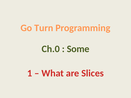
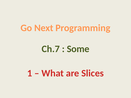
Turn: Turn -> Next (44, 28)
Ch.0: Ch.0 -> Ch.7 (51, 49)
